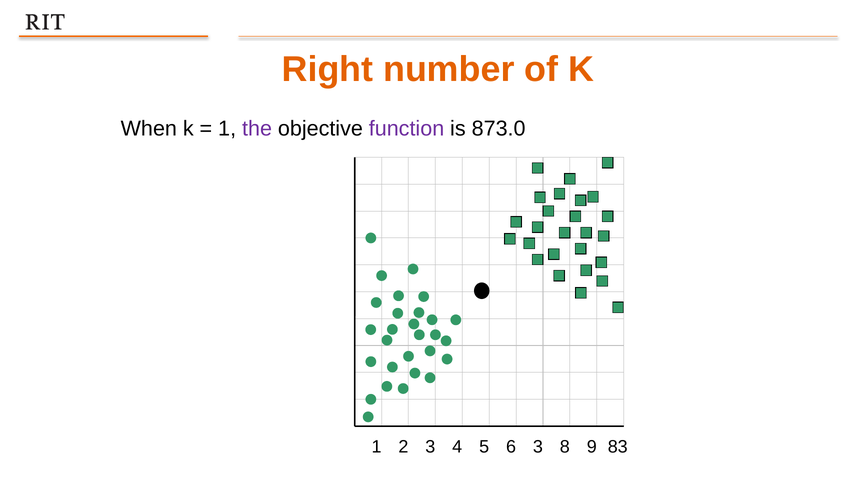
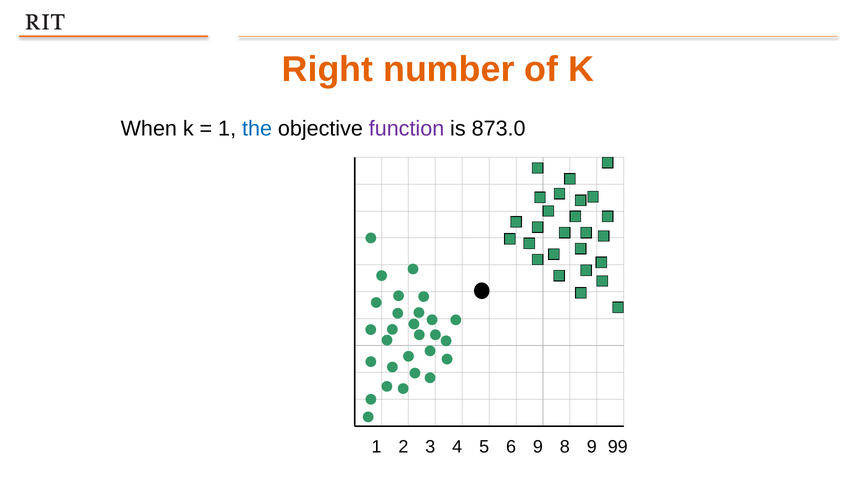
the colour: purple -> blue (257, 129)
6 3: 3 -> 9 (538, 447)
83: 83 -> 99 (618, 447)
